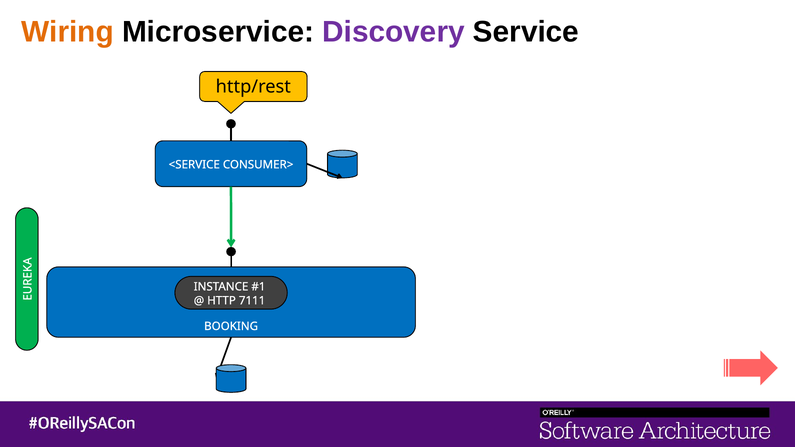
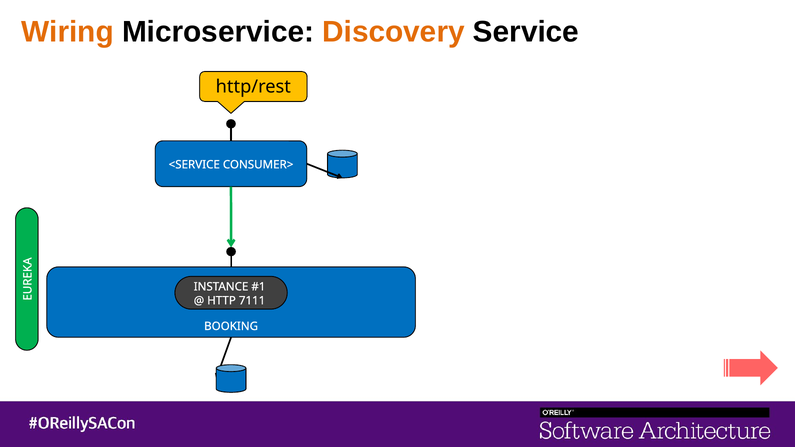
Discovery colour: purple -> orange (394, 32)
